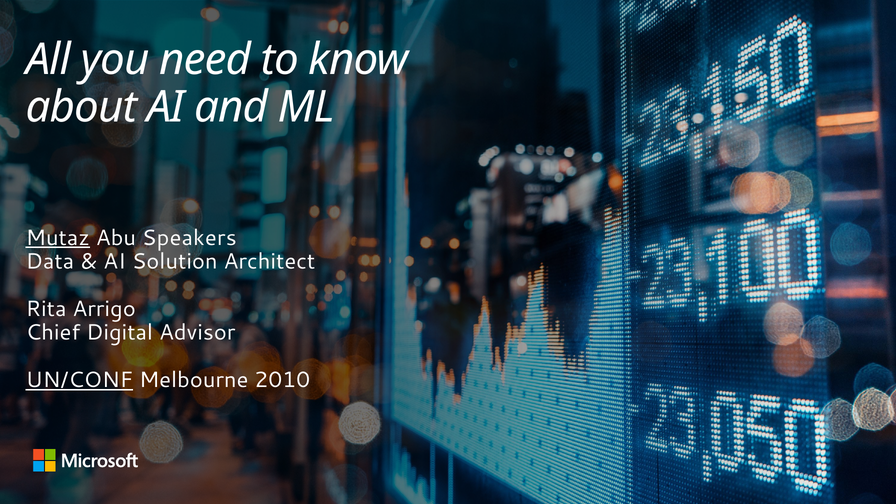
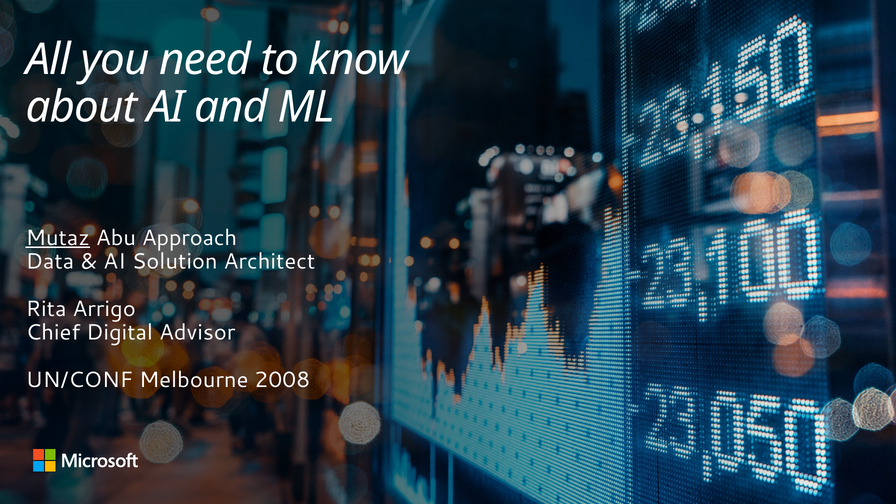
Speakers: Speakers -> Approach (189, 238)
UN/CONF underline: present -> none (79, 380)
2010: 2010 -> 2008 (282, 380)
